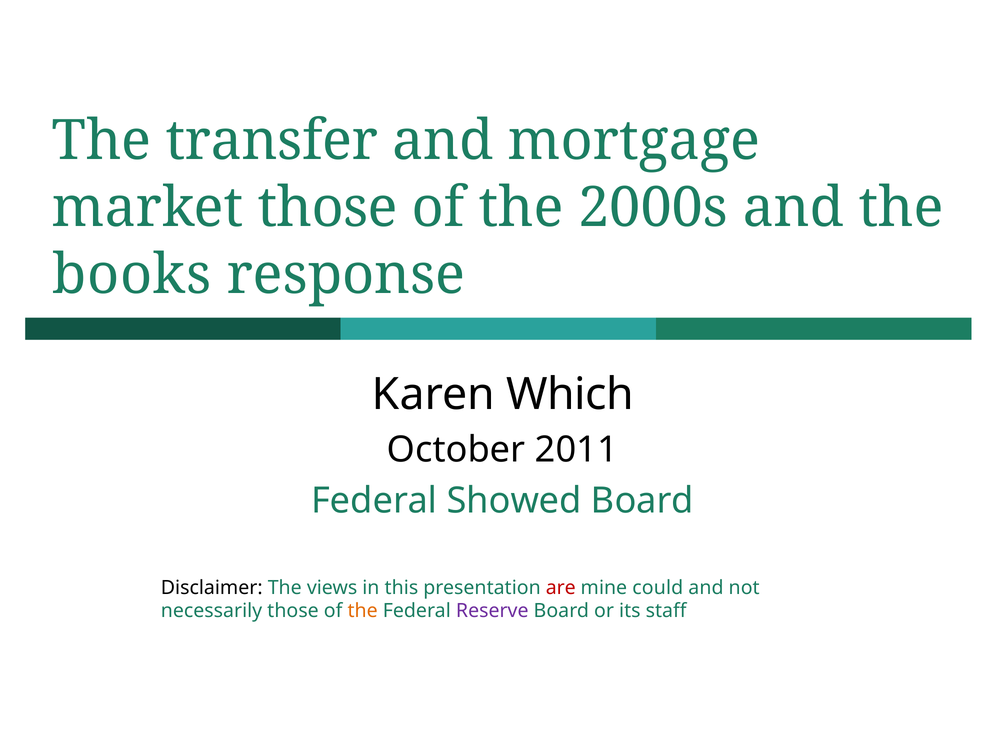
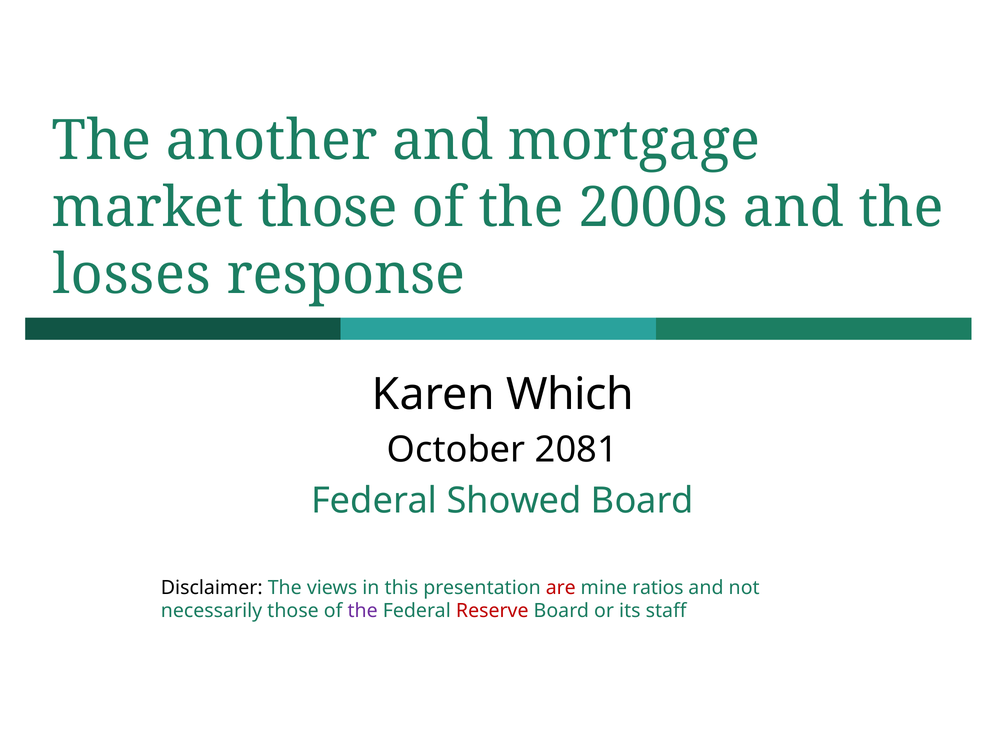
transfer: transfer -> another (272, 141)
books: books -> losses (132, 275)
2011: 2011 -> 2081 (576, 450)
could: could -> ratios (658, 587)
the colour: orange -> purple (363, 611)
Reserve colour: purple -> red (492, 611)
